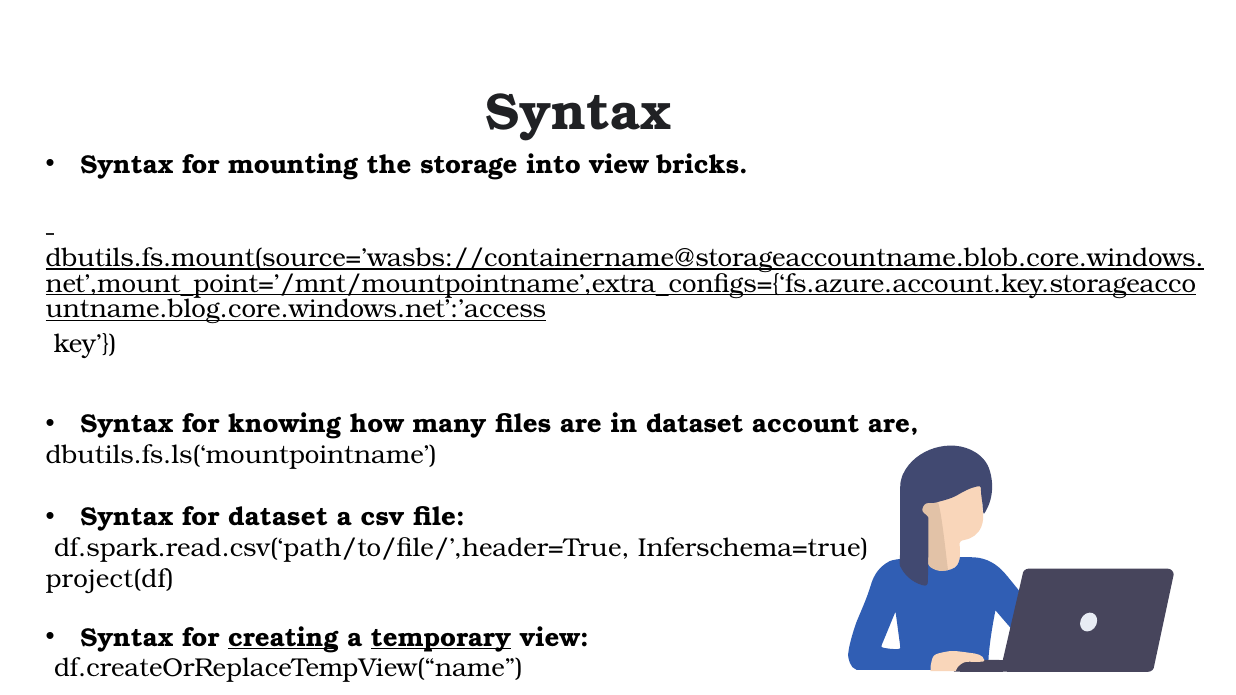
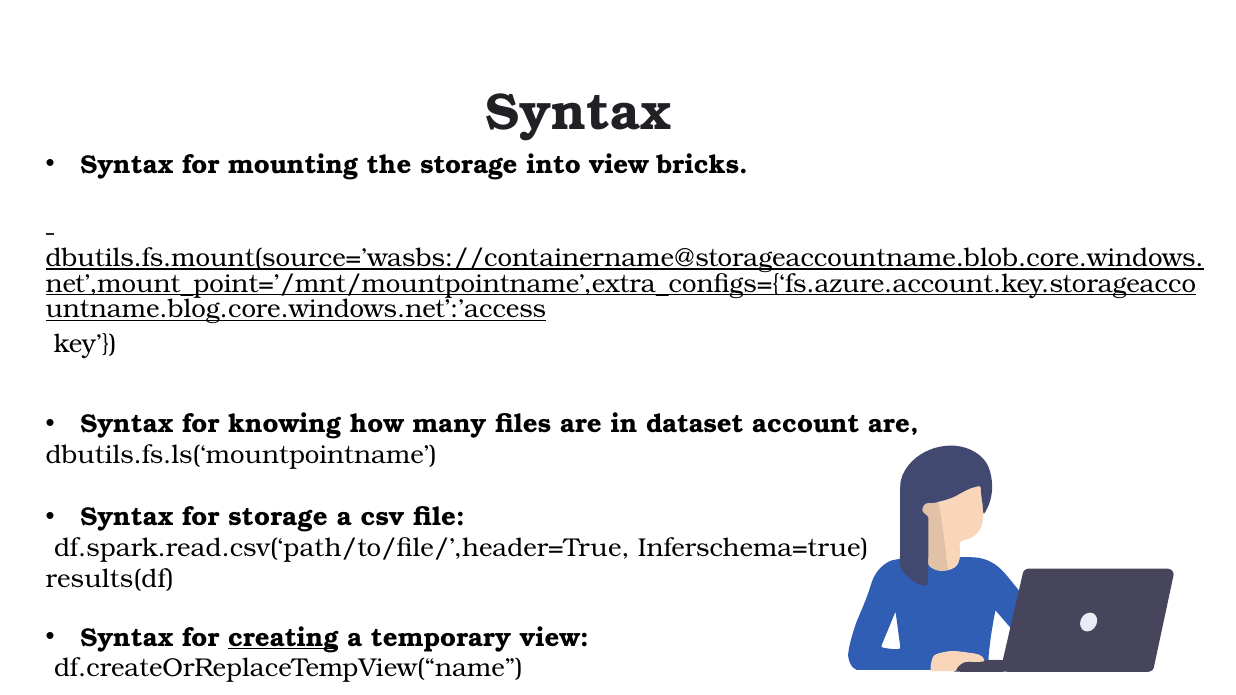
for dataset: dataset -> storage (278, 517)
project(df: project(df -> results(df (110, 579)
temporary underline: present -> none (441, 638)
